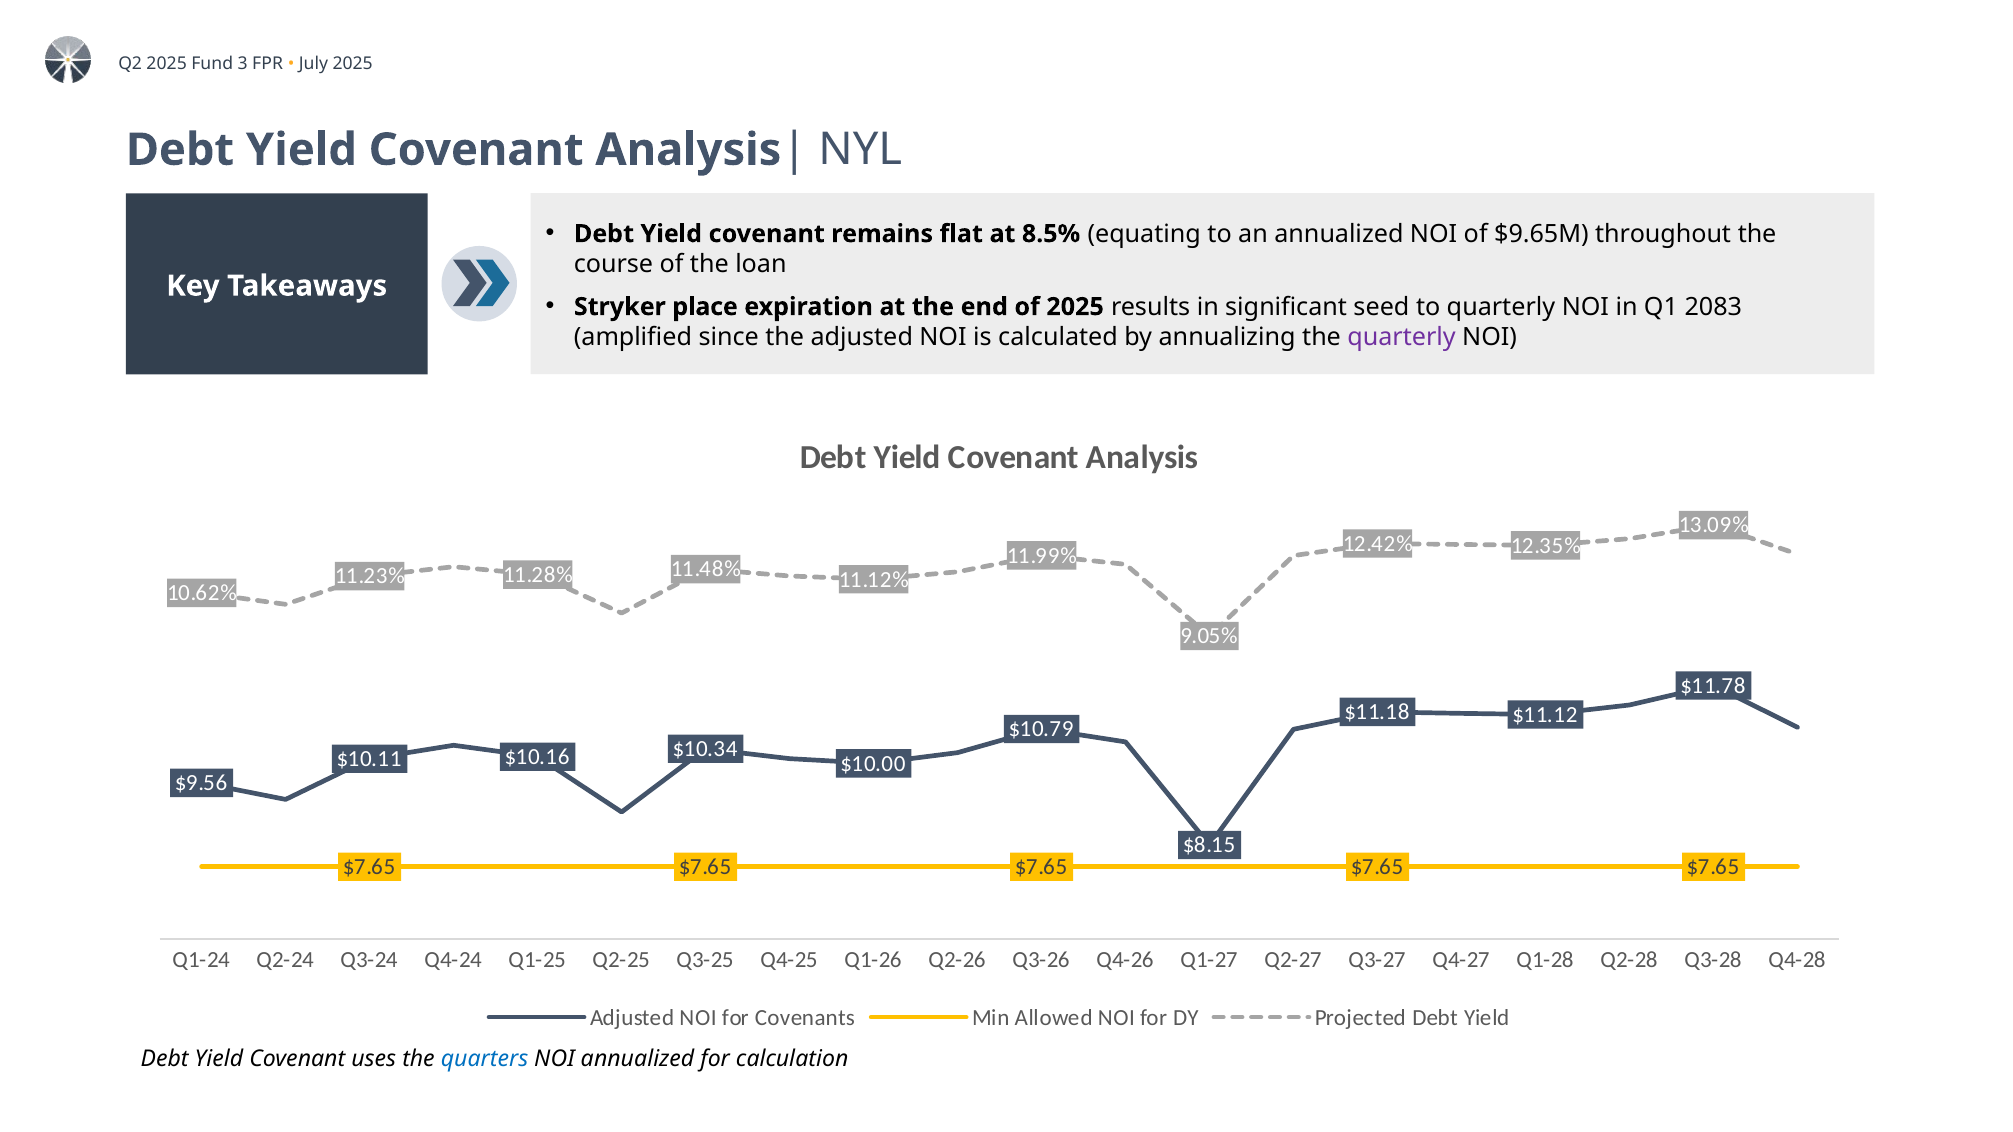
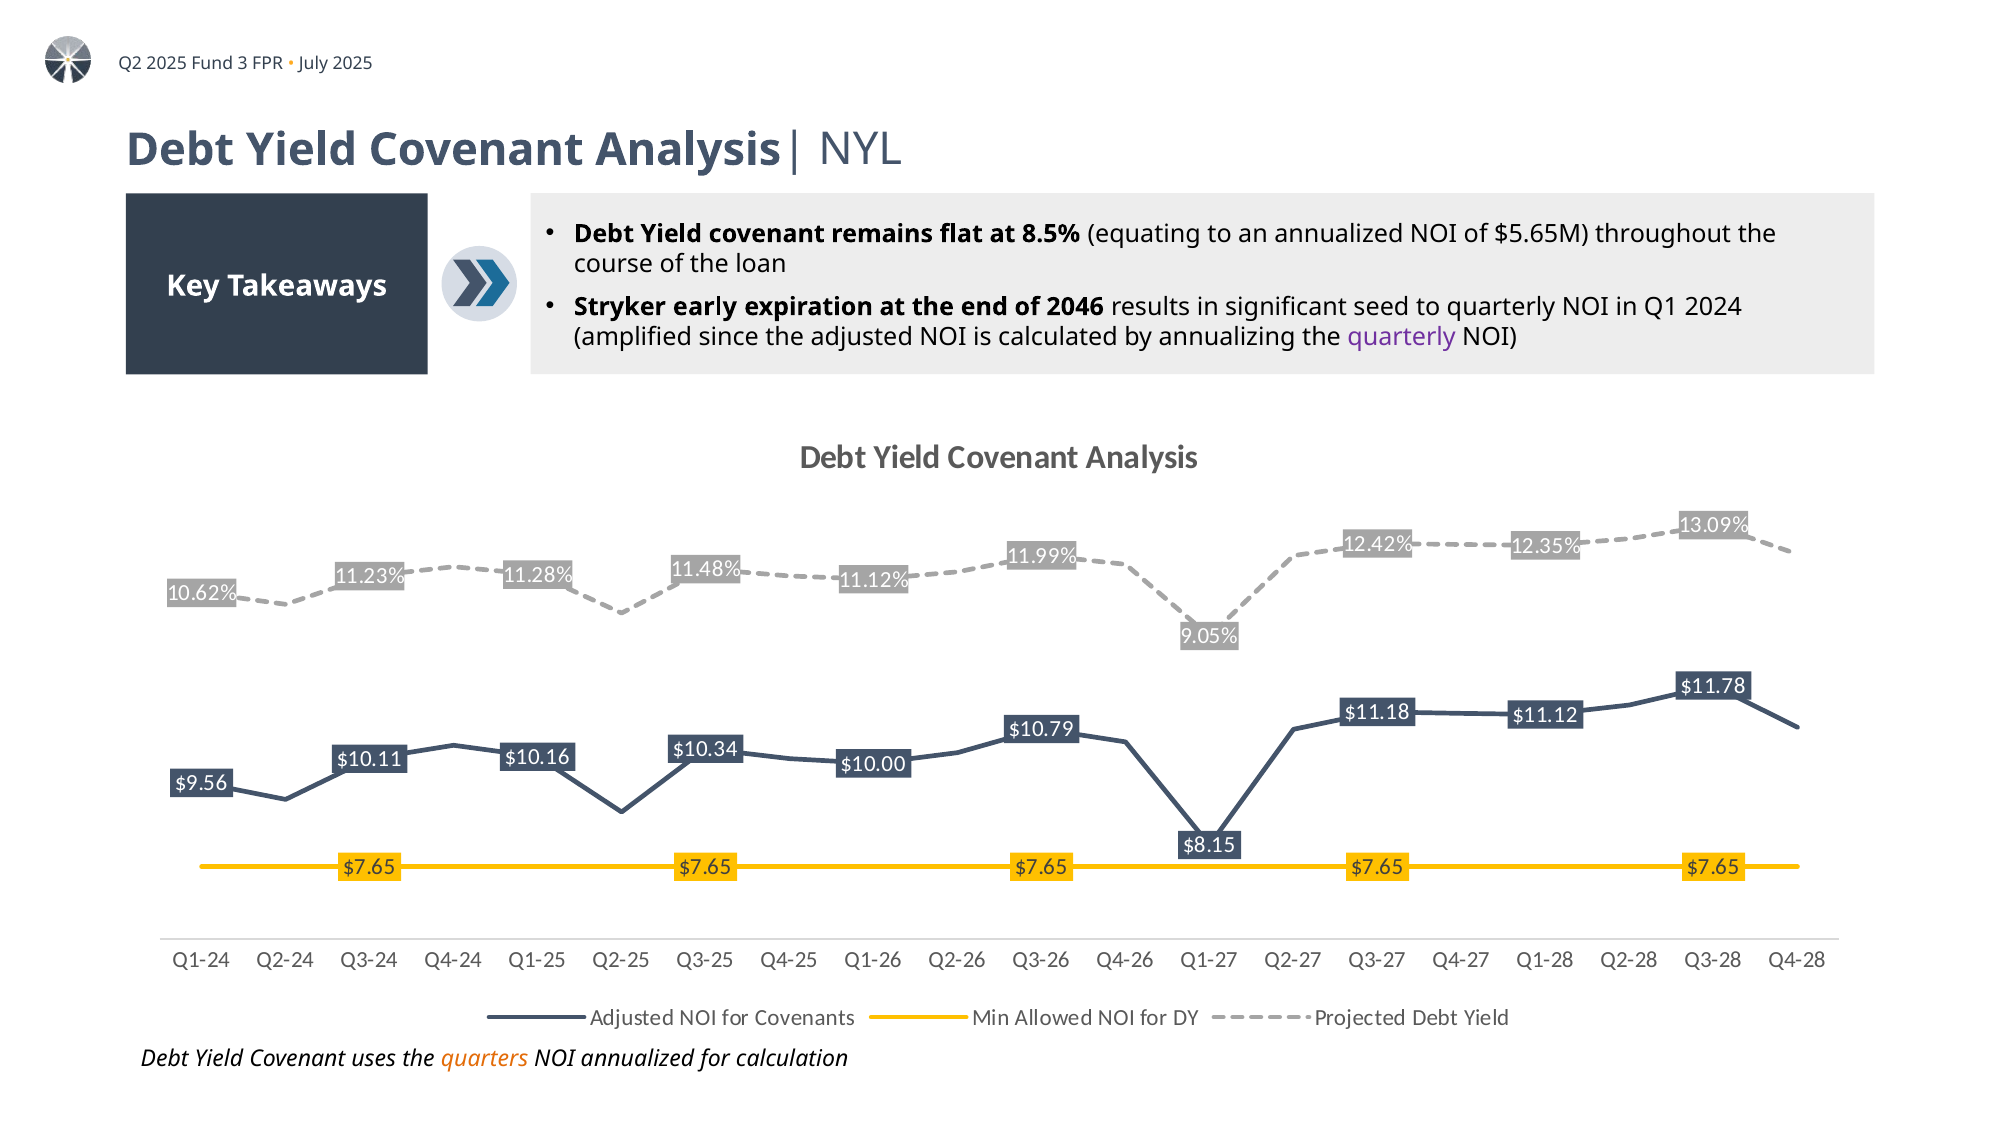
$9.65M: $9.65M -> $5.65M (1541, 234)
place: place -> early (705, 307)
of 2025: 2025 -> 2046 (1075, 307)
2083: 2083 -> 2024 (1713, 307)
quarters colour: blue -> orange (485, 1059)
